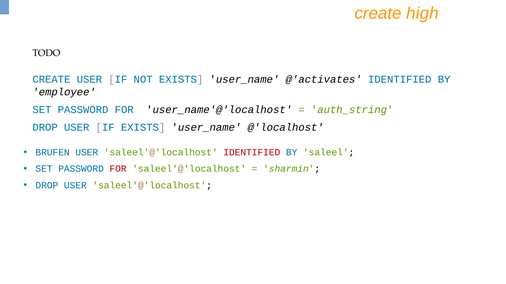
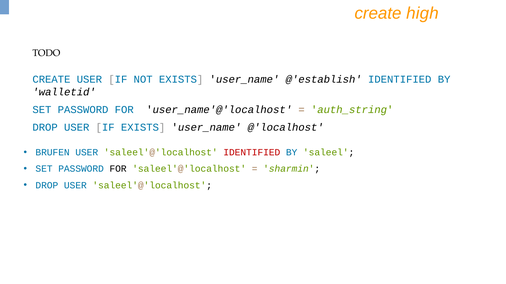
@'activates: @'activates -> @'establish (324, 80)
employee: employee -> walletid (64, 92)
FOR colour: red -> black (118, 169)
